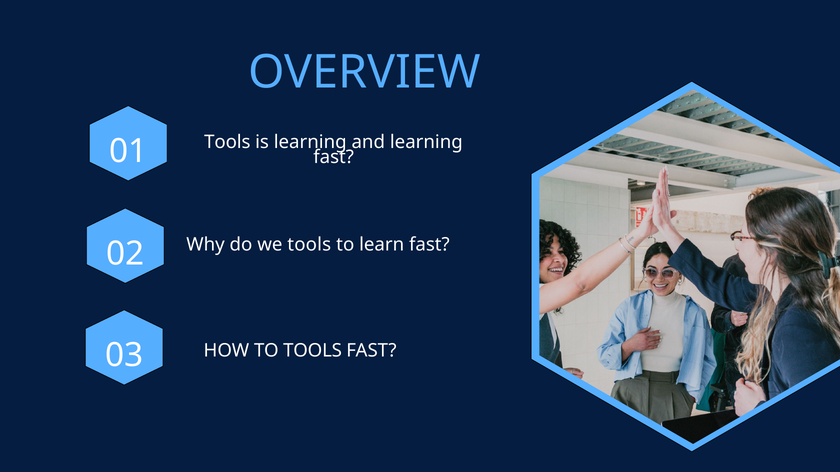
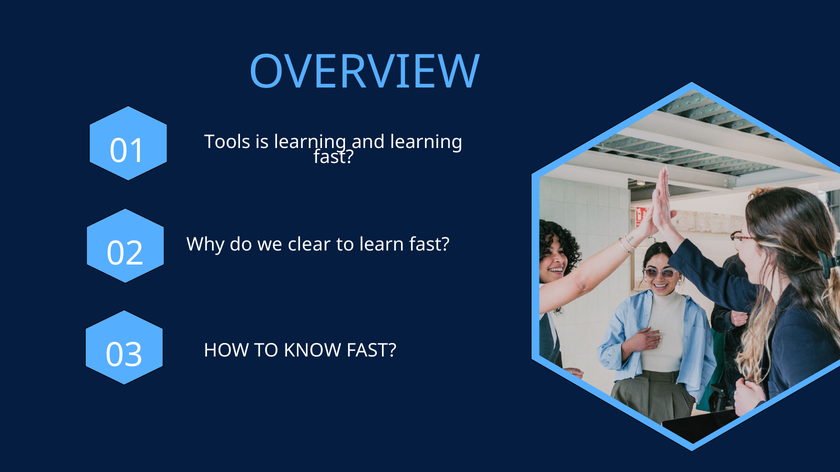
we tools: tools -> clear (309, 245)
TO TOOLS: TOOLS -> KNOW (312, 351)
